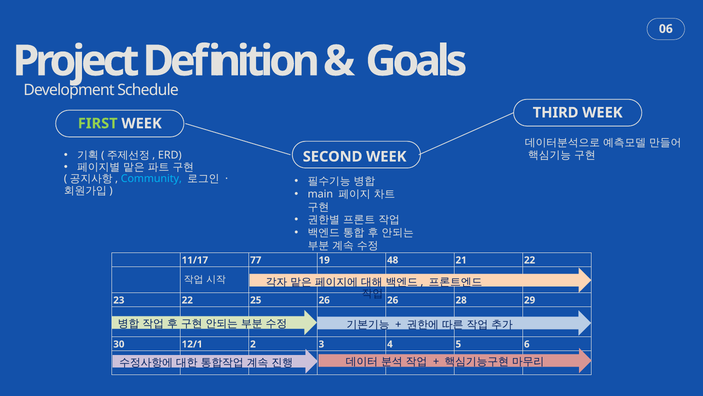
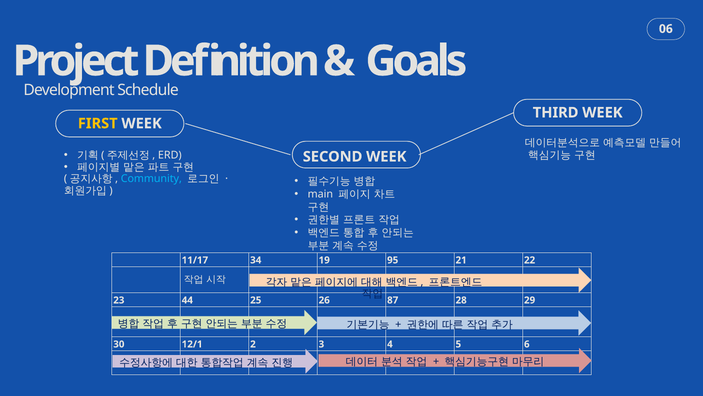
FIRST colour: light green -> yellow (98, 123)
77: 77 -> 34 (256, 260)
48: 48 -> 95 (393, 260)
23 22: 22 -> 44 (187, 300)
26 26: 26 -> 87 (393, 300)
